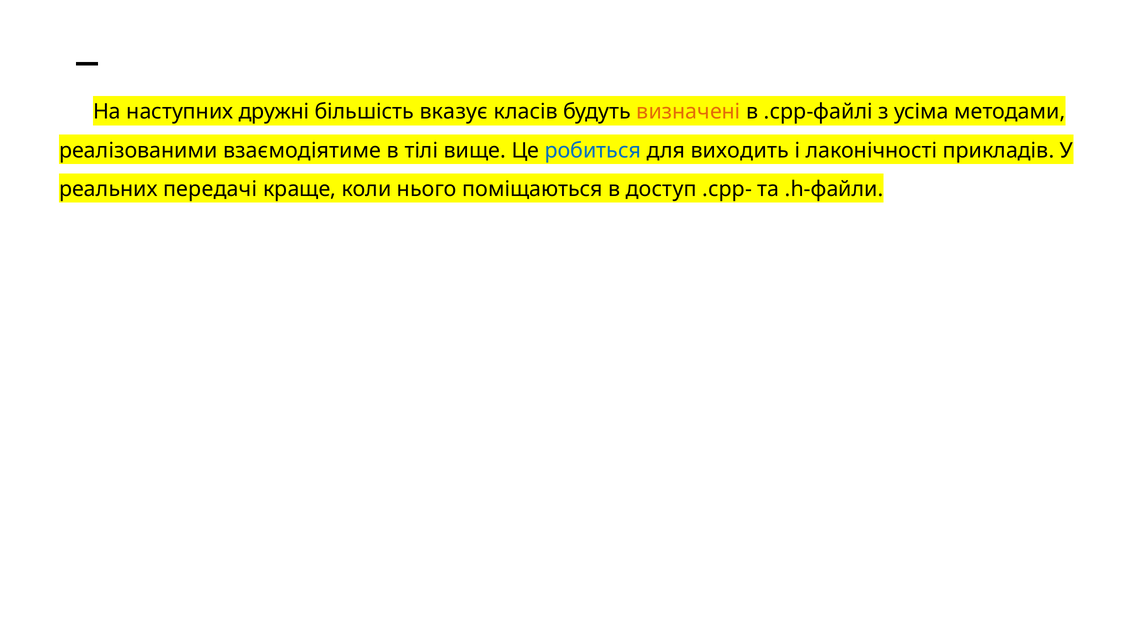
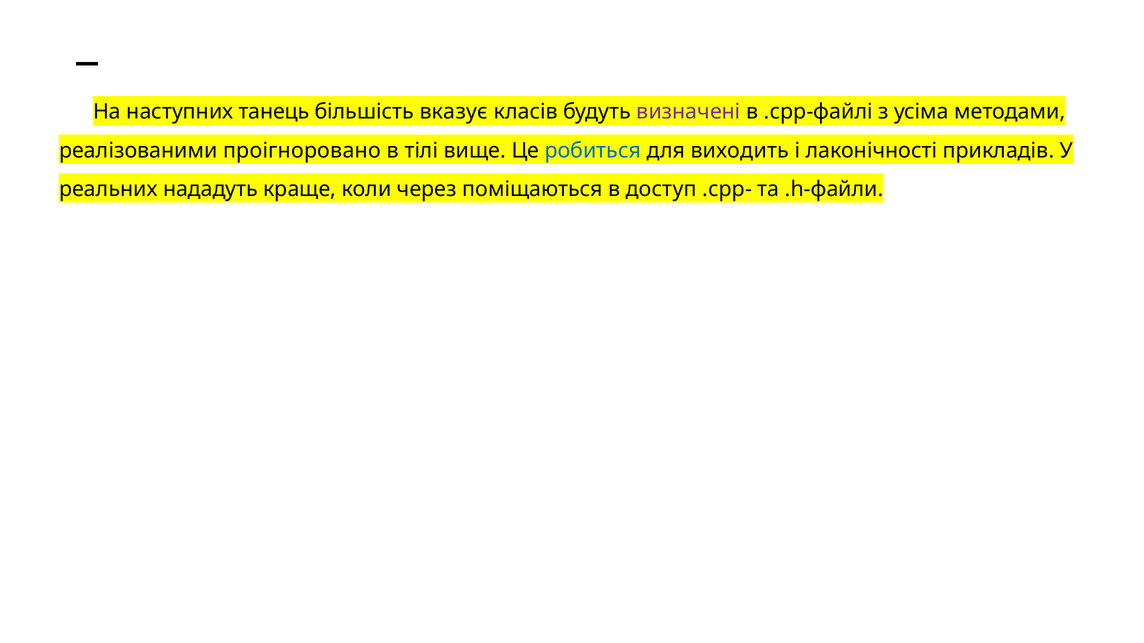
дружні: дружні -> танець (274, 112)
визначені colour: orange -> purple (689, 112)
взаємодіятиме: взаємодіятиме -> проігноровано (302, 151)
передачі: передачі -> нададуть (210, 189)
нього: нього -> через (427, 189)
